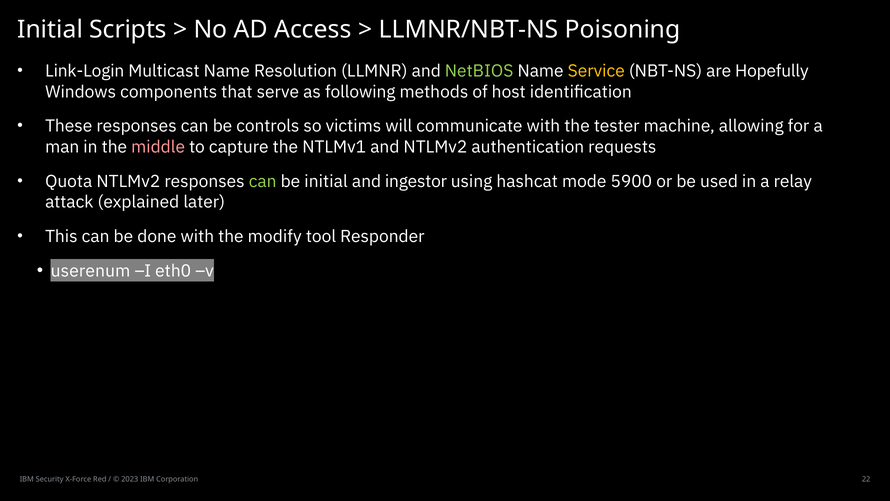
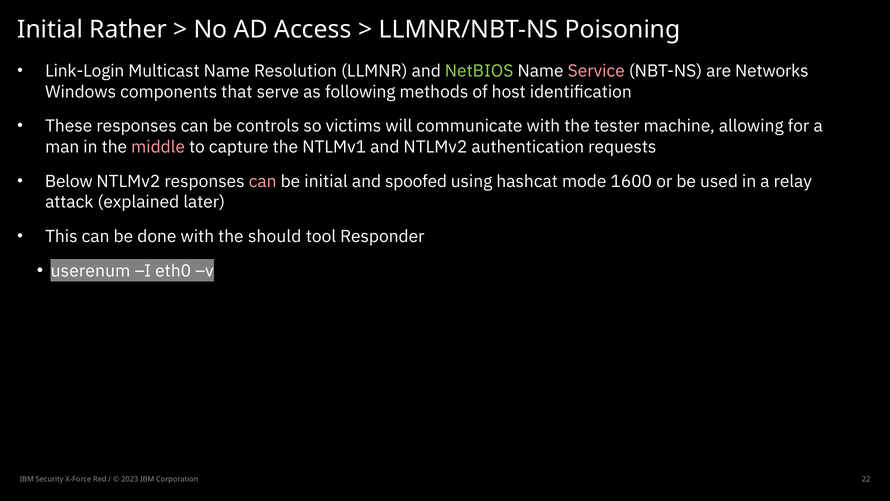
Scripts: Scripts -> Rather (128, 30)
Service colour: yellow -> pink (596, 71)
Hopefully: Hopefully -> Networks (772, 71)
Quota: Quota -> Below (69, 181)
can colour: light green -> pink (263, 181)
ingestor: ingestor -> spoofed (416, 181)
5900: 5900 -> 1600 (631, 181)
modify: modify -> should (275, 236)
